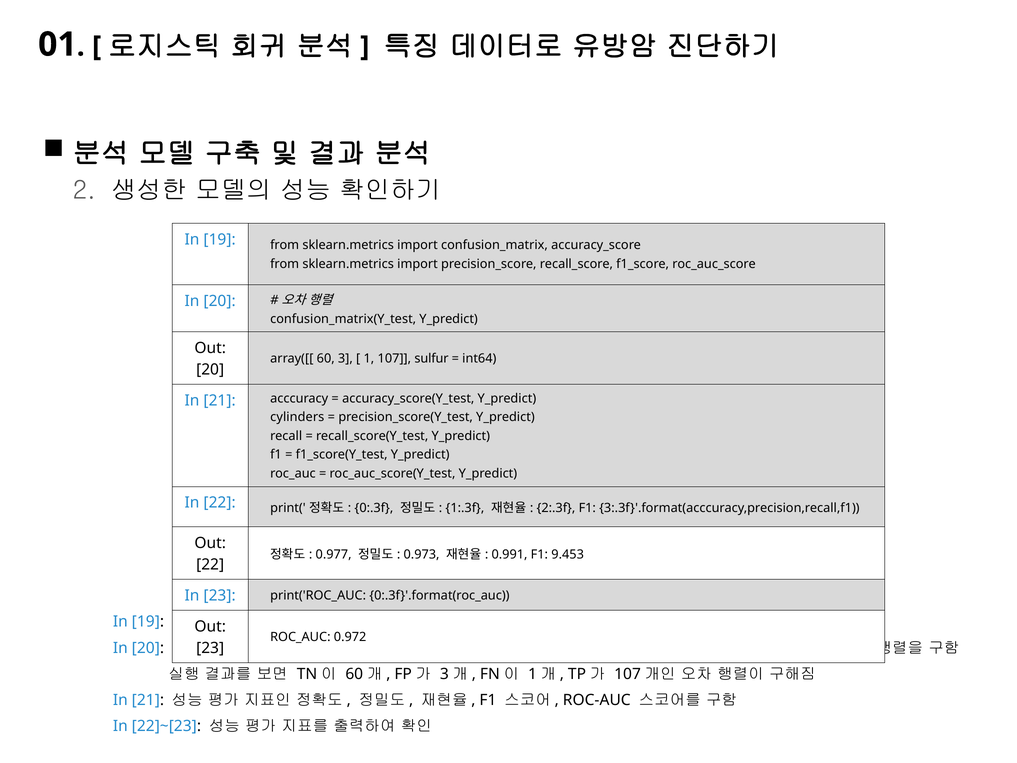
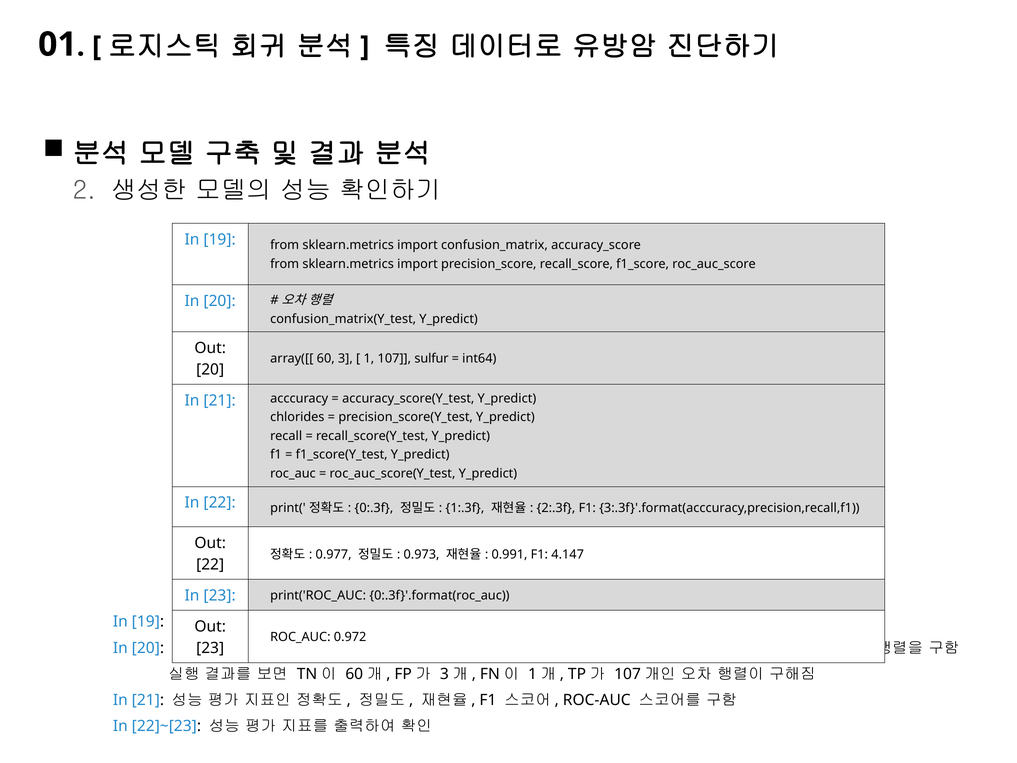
cylinders: cylinders -> chlorides (297, 417)
9.453: 9.453 -> 4.147 (568, 554)
